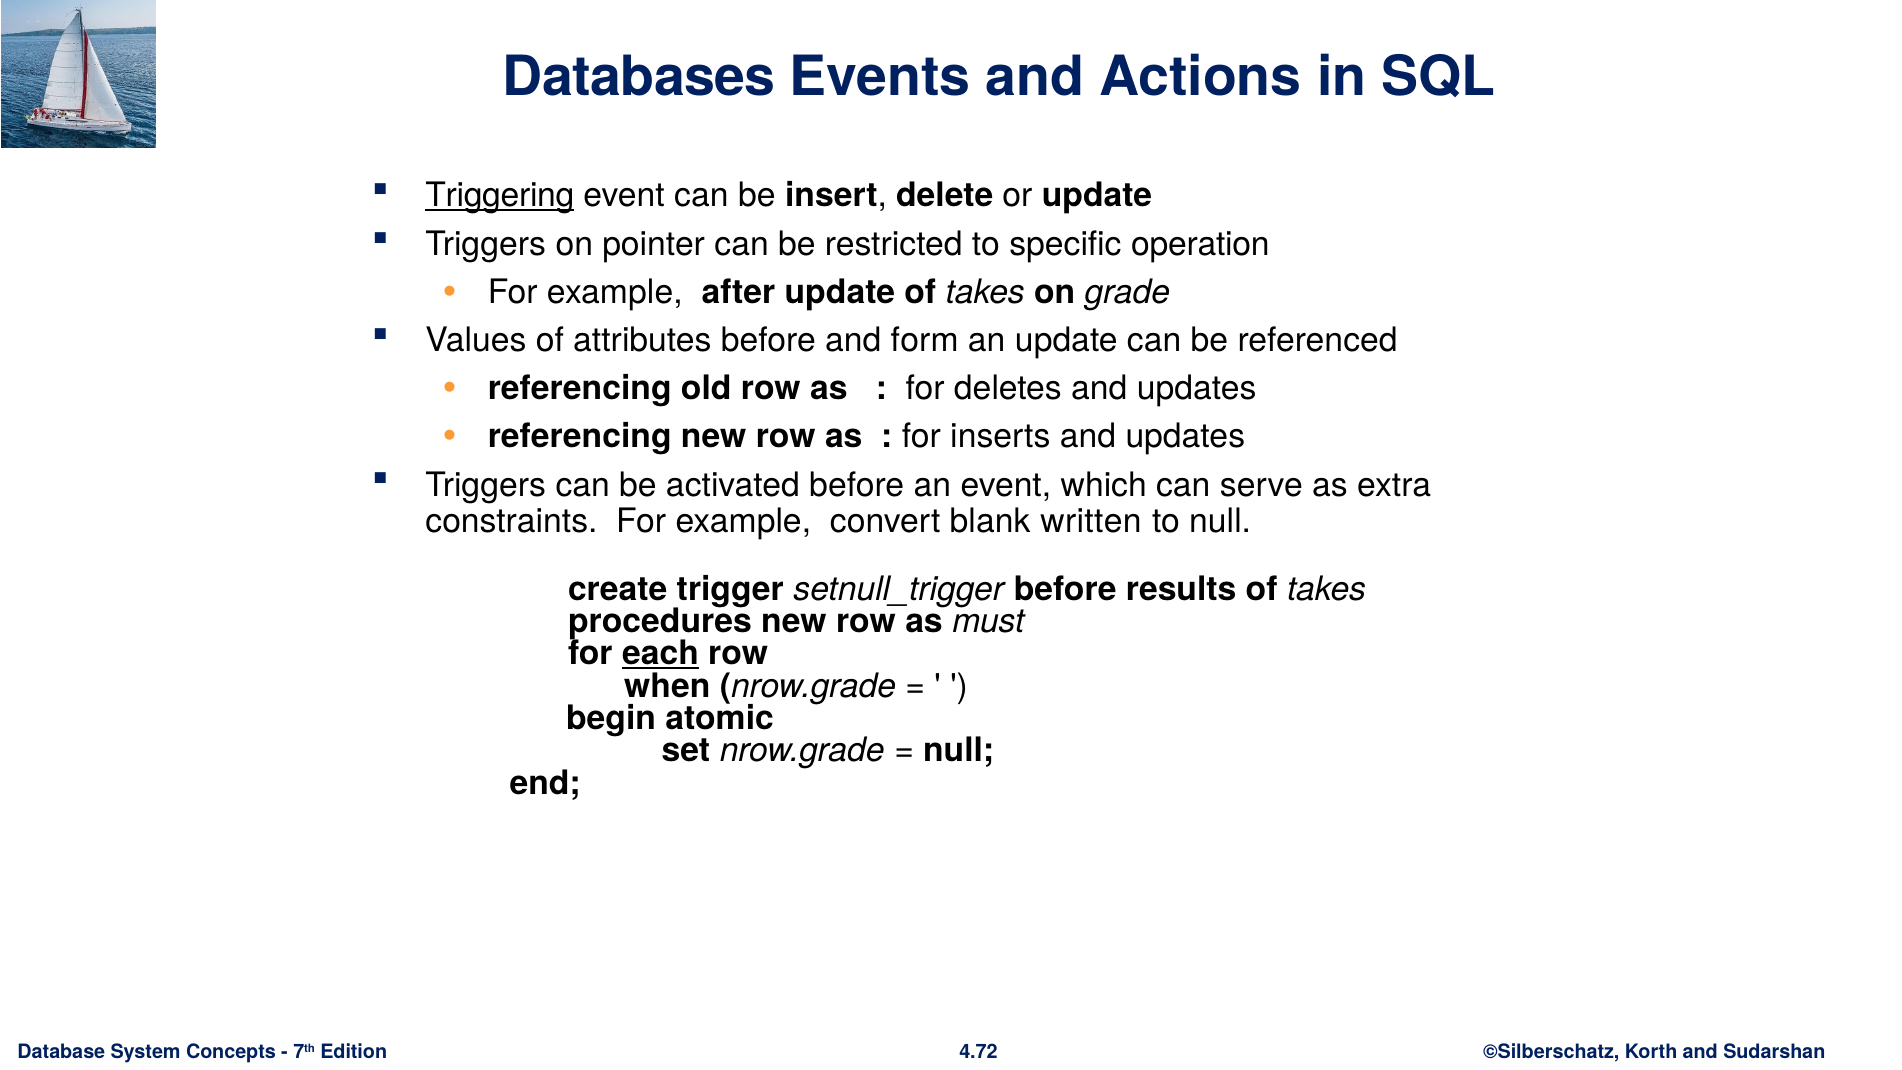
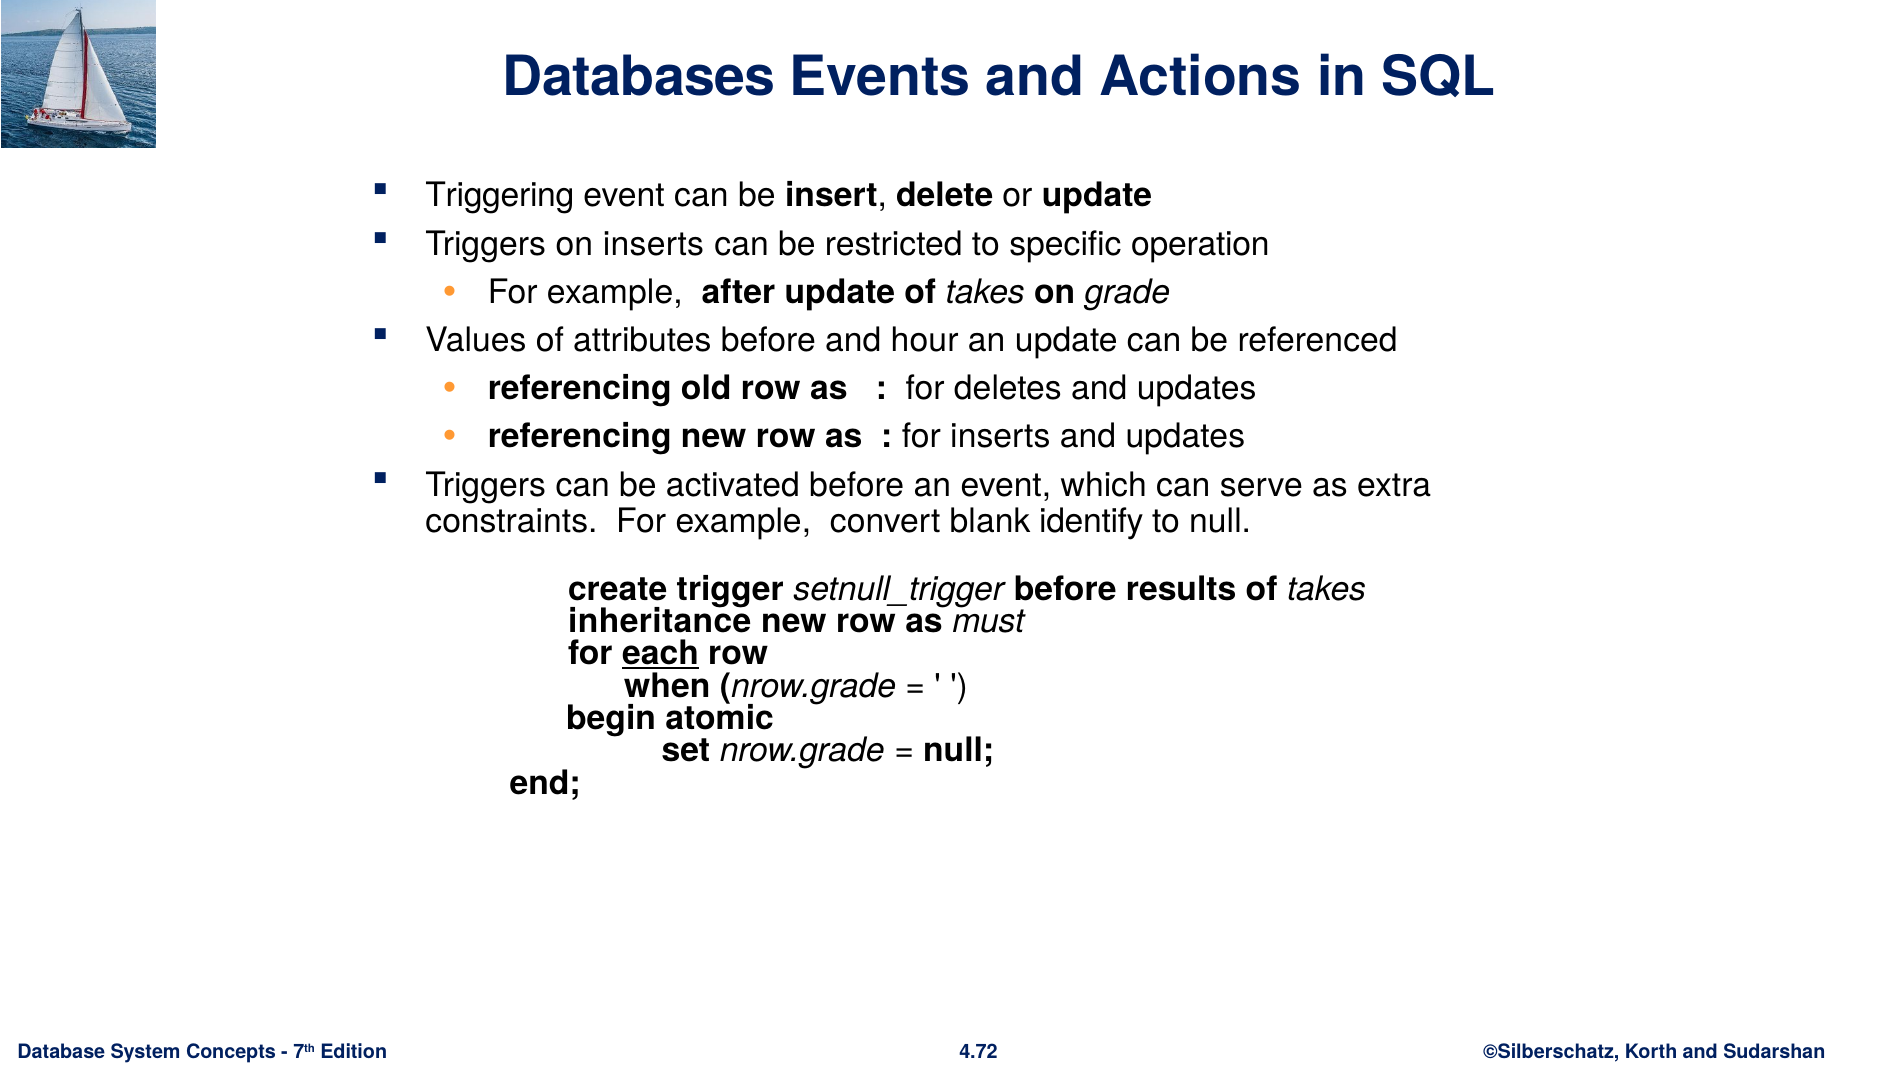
Triggering underline: present -> none (500, 196)
on pointer: pointer -> inserts (653, 244)
form: form -> hour (925, 340)
written: written -> identify (1091, 521)
procedures: procedures -> inheritance (660, 621)
